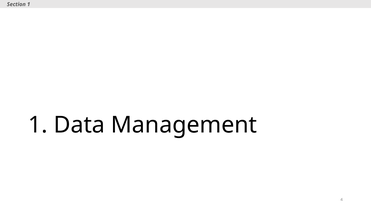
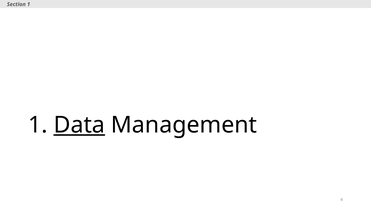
Data underline: none -> present (79, 125)
